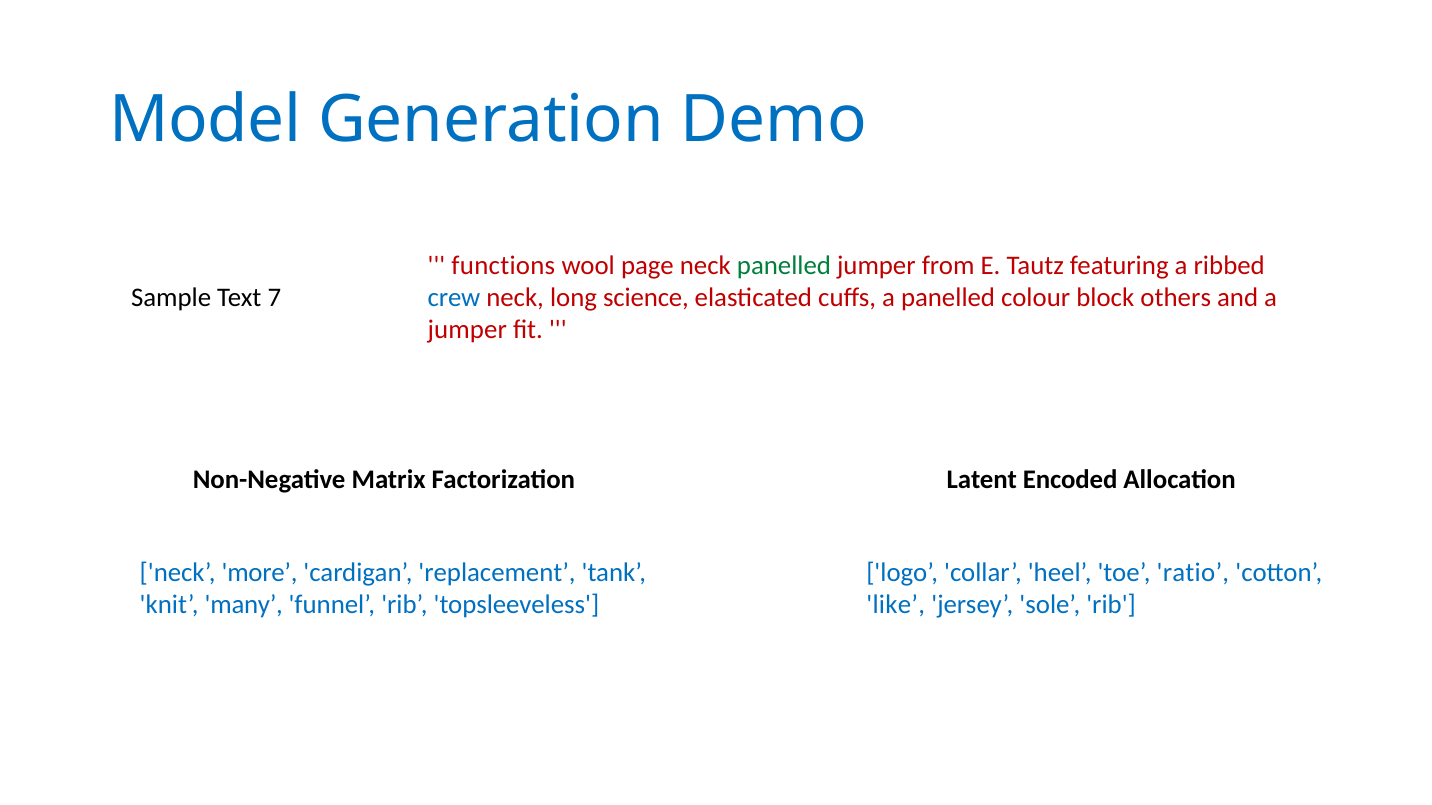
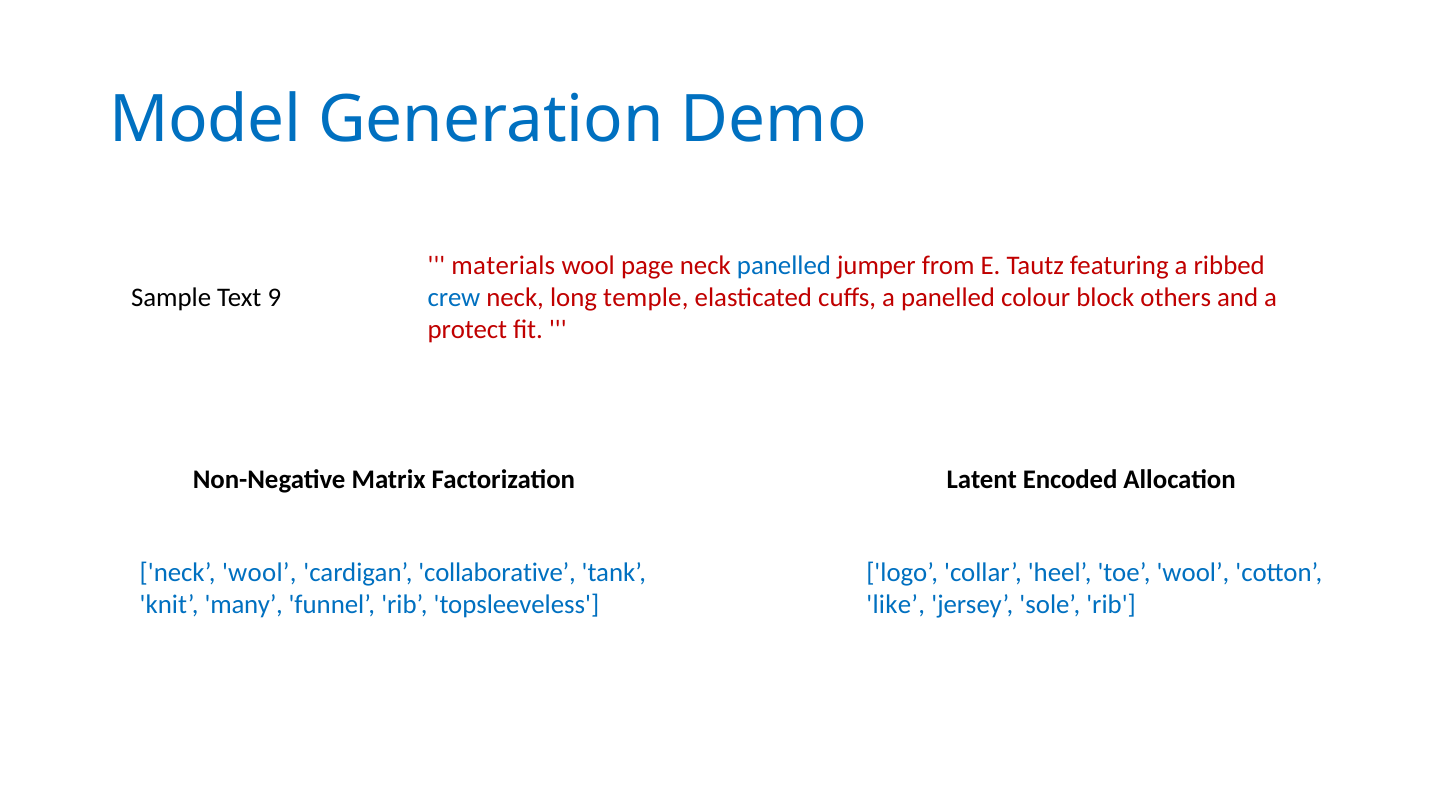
functions: functions -> materials (503, 266)
panelled colour: green -> blue (784, 266)
science: science -> temple (646, 298)
7: 7 -> 9 (274, 298)
jumper: jumper -> protect (467, 330)
neck more: more -> wool (259, 573)
replacement: replacement -> collaborative (497, 573)
toe ratio: ratio -> wool (1193, 573)
